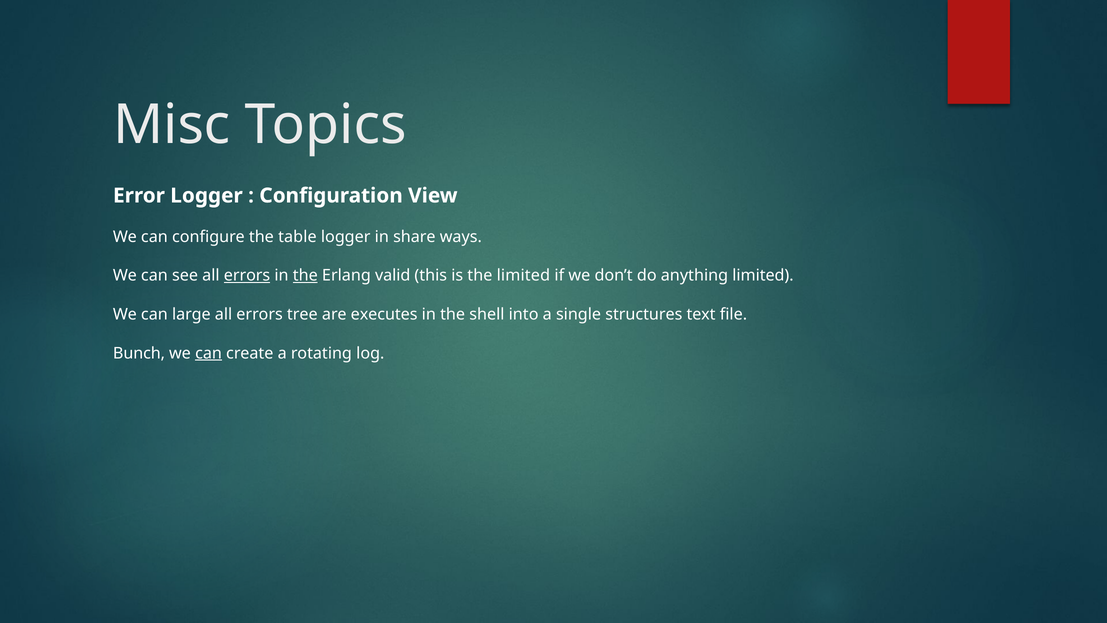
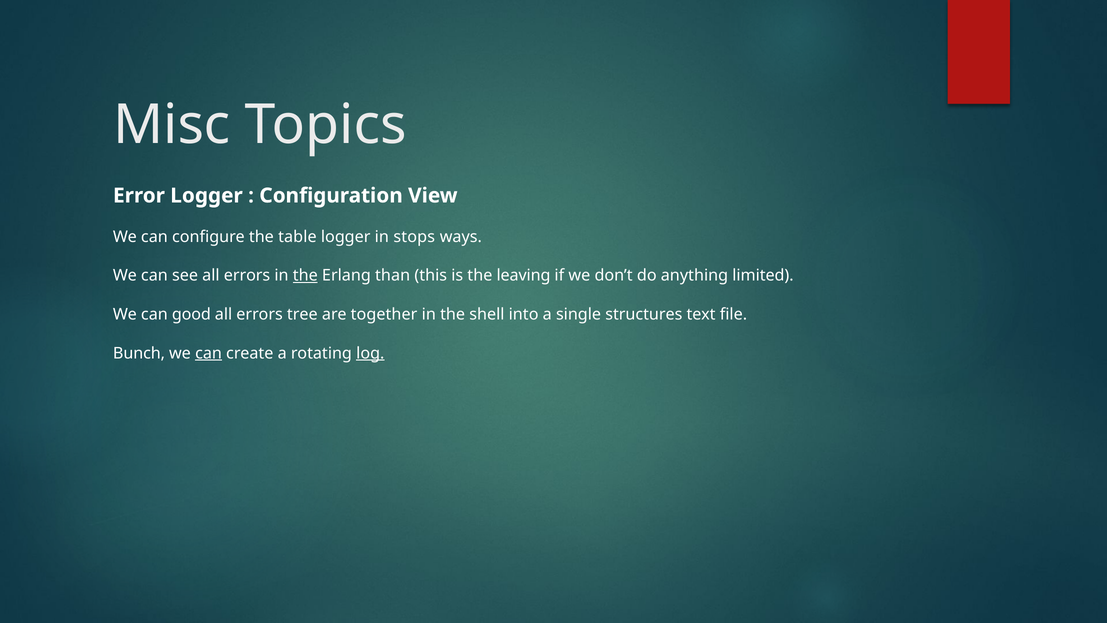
share: share -> stops (414, 237)
errors underline: present -> none (247, 276)
valid: valid -> than (393, 276)
the limited: limited -> leaving (523, 276)
large: large -> good (191, 314)
executes: executes -> together (384, 314)
log underline: none -> present (370, 353)
